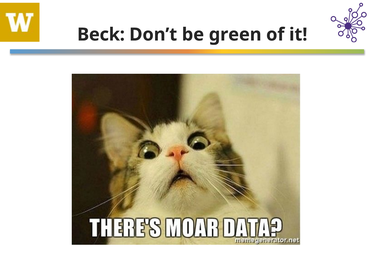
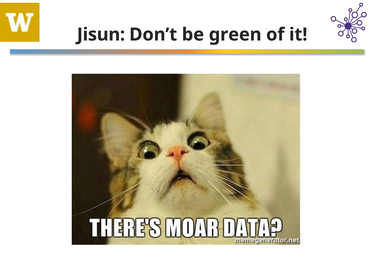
Beck: Beck -> Jisun (101, 35)
